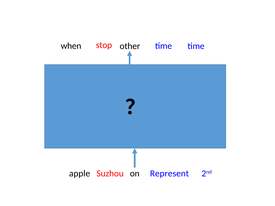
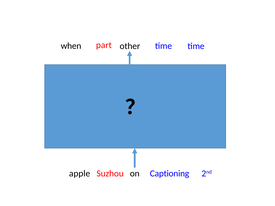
stop: stop -> part (104, 45)
Represent: Represent -> Captioning (170, 174)
